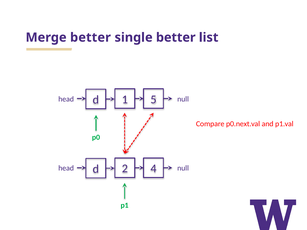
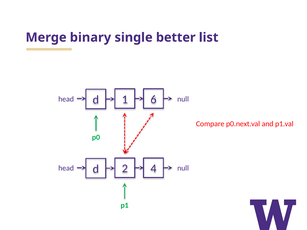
Merge better: better -> binary (91, 37)
5: 5 -> 6 (153, 99)
